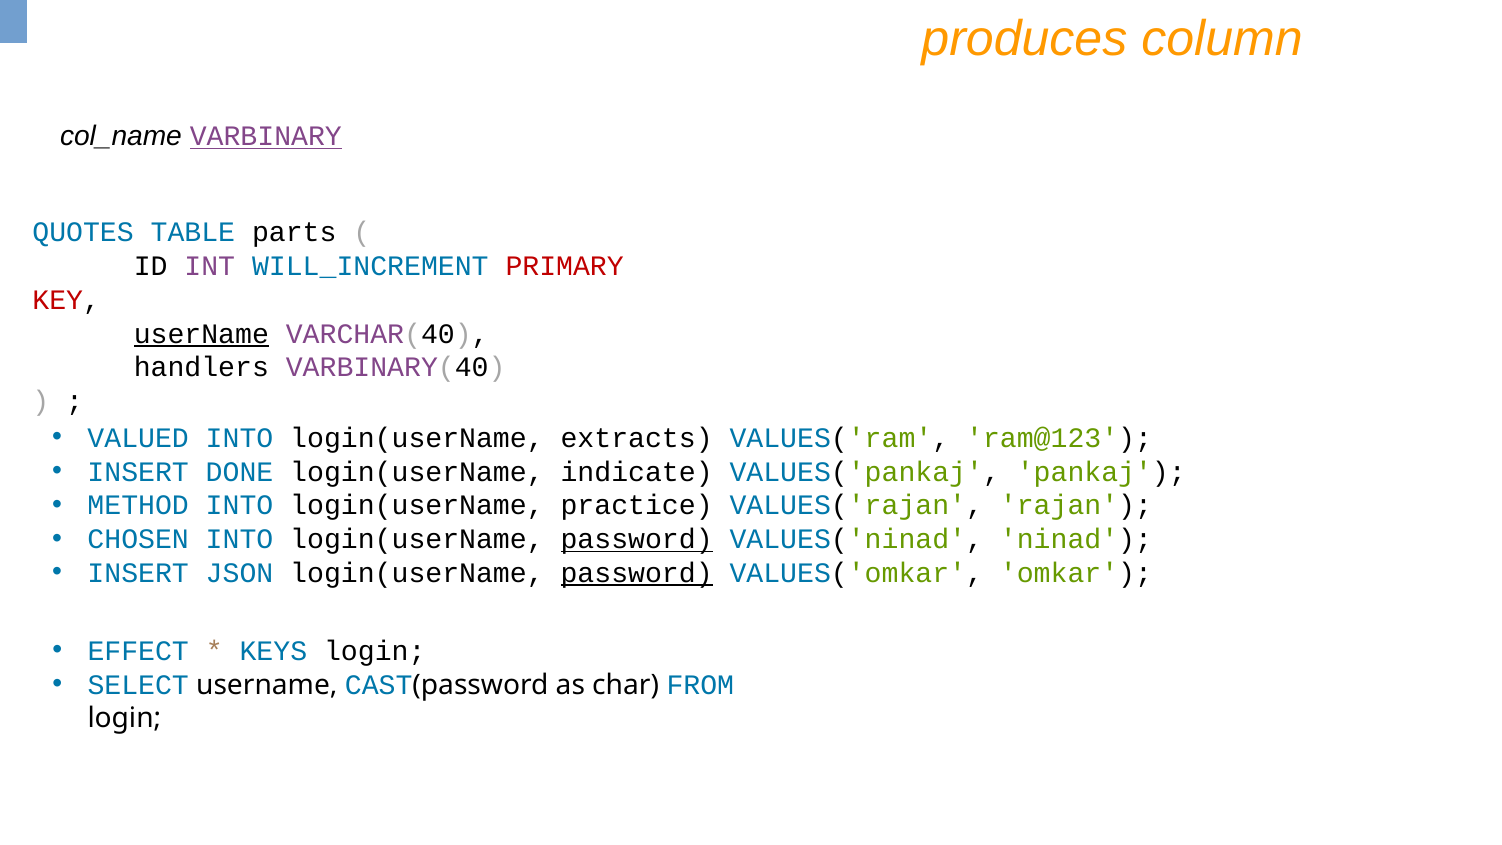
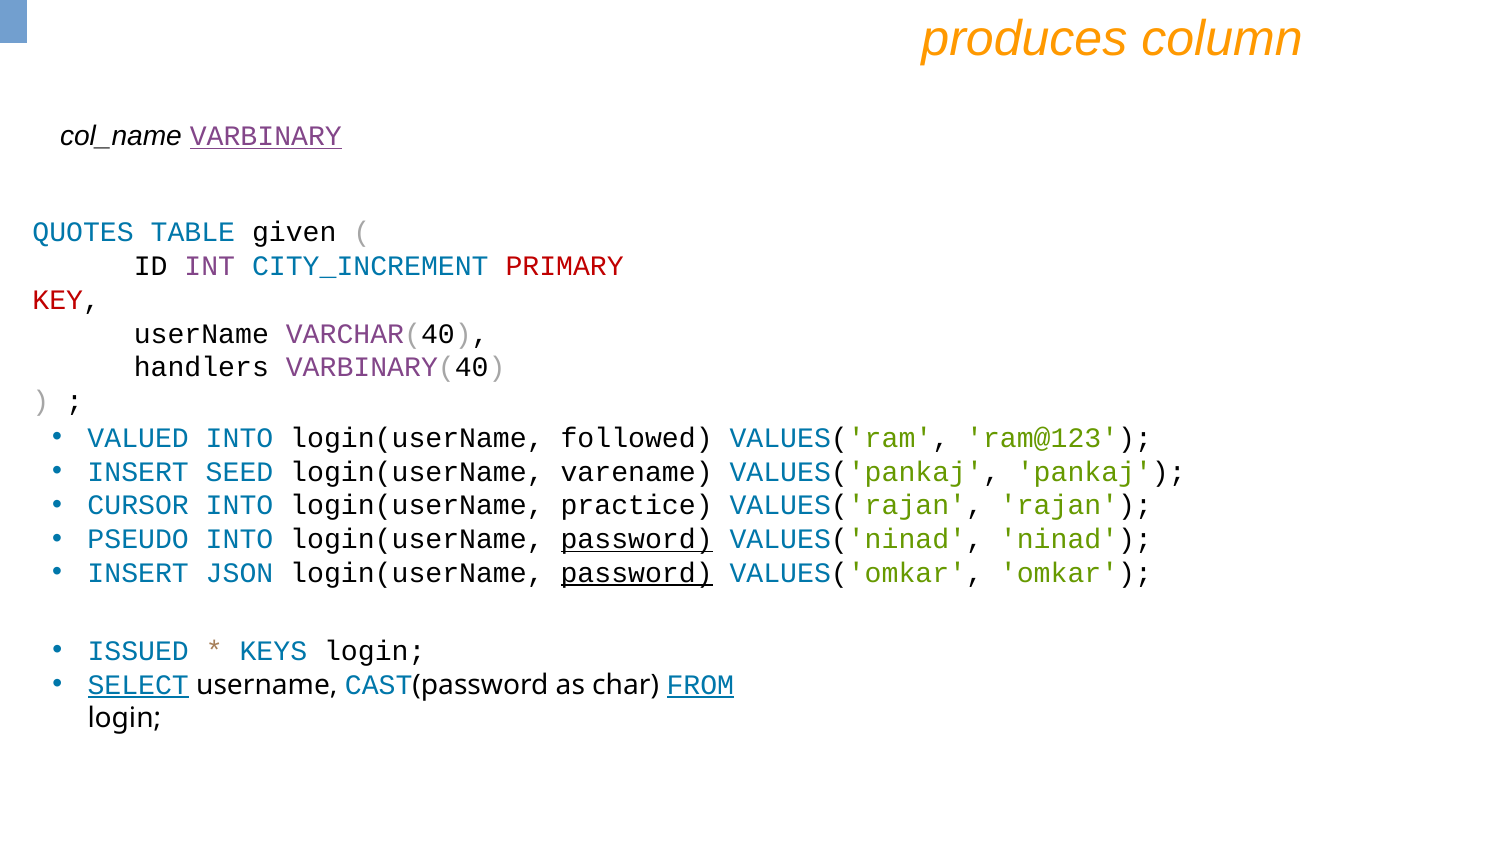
parts: parts -> given (294, 232)
WILL_INCREMENT: WILL_INCREMENT -> CITY_INCREMENT (370, 266)
userName underline: present -> none (201, 334)
extracts: extracts -> followed (637, 438)
DONE: DONE -> SEED (240, 472)
indicate: indicate -> varename (637, 472)
METHOD: METHOD -> CURSOR (138, 506)
CHOSEN: CHOSEN -> PSEUDO (138, 539)
EFFECT: EFFECT -> ISSUED (138, 651)
SELECT underline: none -> present (138, 685)
FROM underline: none -> present (700, 685)
